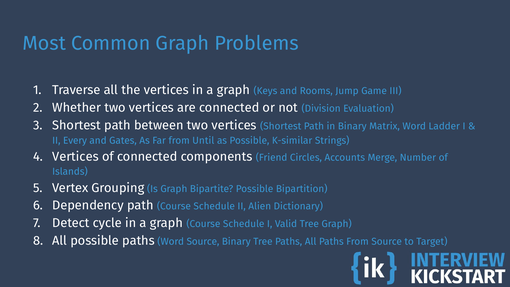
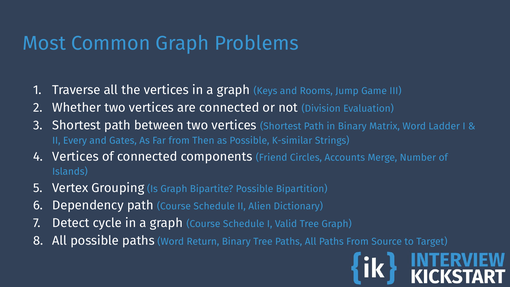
Until: Until -> Then (203, 140)
Word Source: Source -> Return (203, 241)
